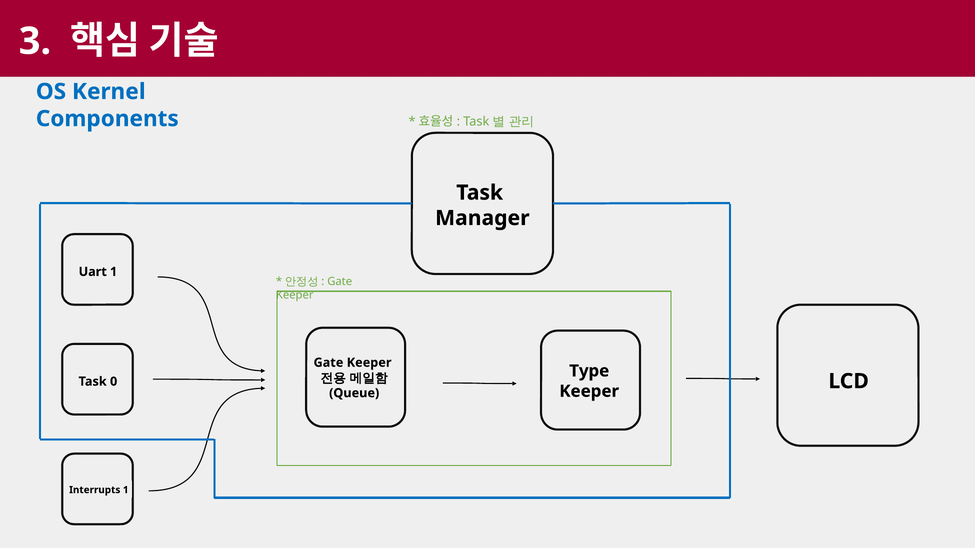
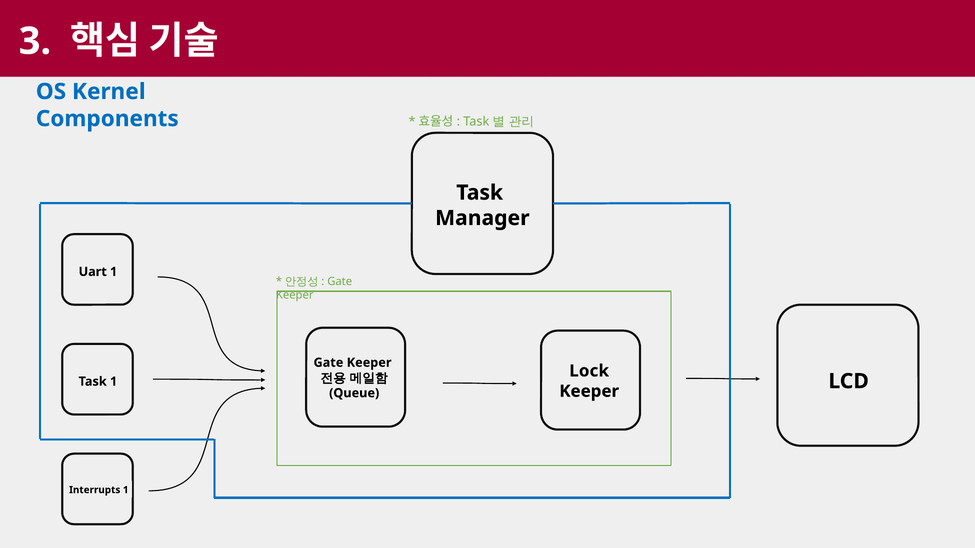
Type: Type -> Lock (589, 371)
Task 0: 0 -> 1 (114, 382)
